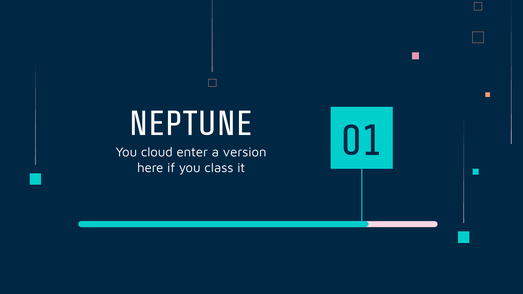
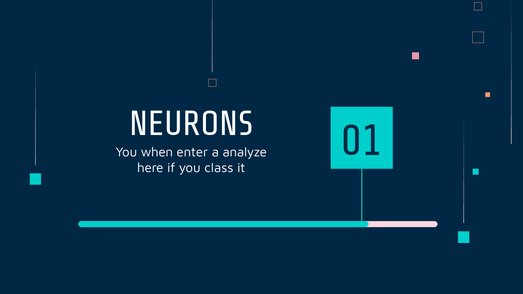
NEPTUNE: NEPTUNE -> NEURONS (191, 124)
cloud: cloud -> when (157, 152)
version: version -> analyze (245, 152)
